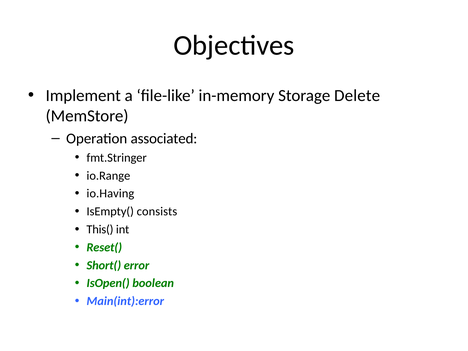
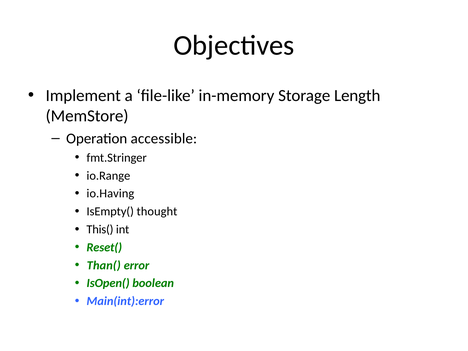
Delete: Delete -> Length (357, 96)
associated: associated -> accessible (164, 138)
consists: consists -> thought (157, 212)
Short(: Short( -> Than( (104, 265)
